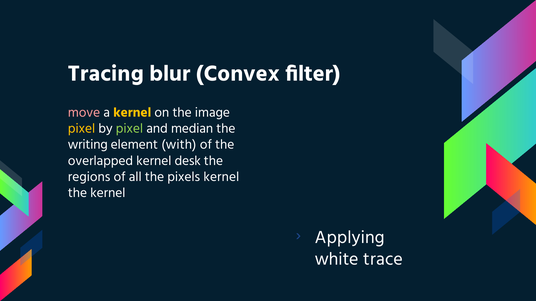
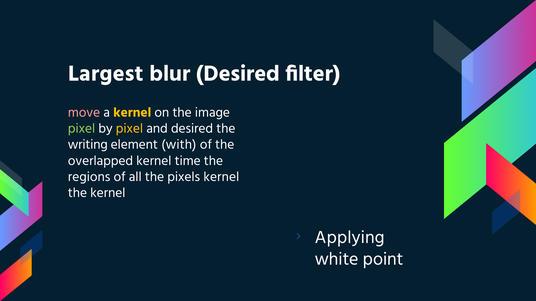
Tracing: Tracing -> Largest (106, 74)
blur Convex: Convex -> Desired (238, 74)
pixel colour: yellow -> light green (82, 129)
pixel colour: light green -> yellow (129, 129)
and median: median -> desired (192, 129)
desk: desk -> time (188, 161)
trace: trace -> point (383, 259)
